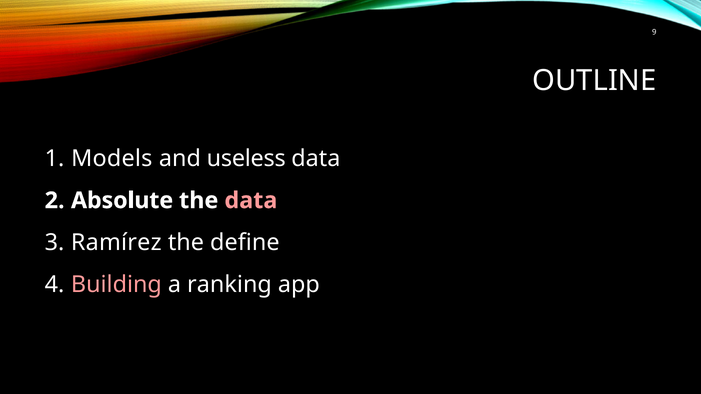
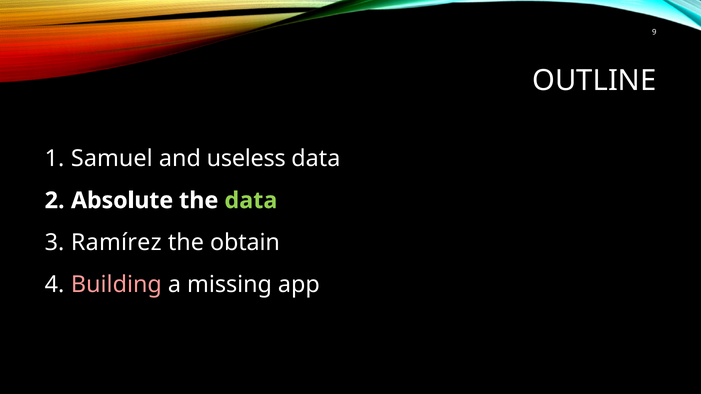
Models: Models -> Samuel (112, 159)
data colour: pink -> light green (251, 201)
define: define -> obtain (245, 243)
ranking: ranking -> missing (230, 285)
